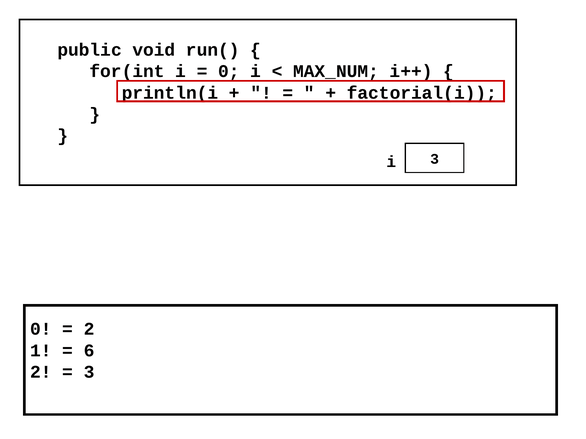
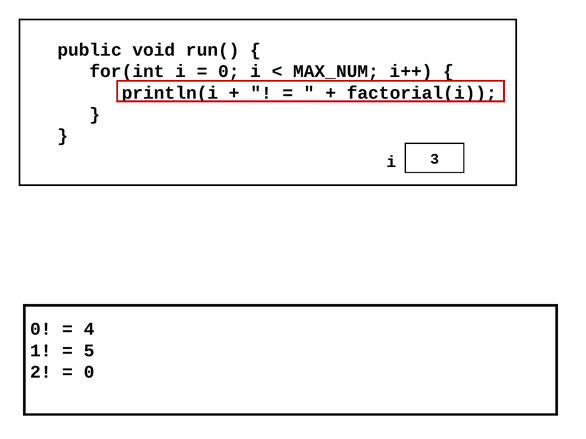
2: 2 -> 4 (89, 329)
6: 6 -> 5 (89, 351)
3: 3 -> 0 (89, 372)
